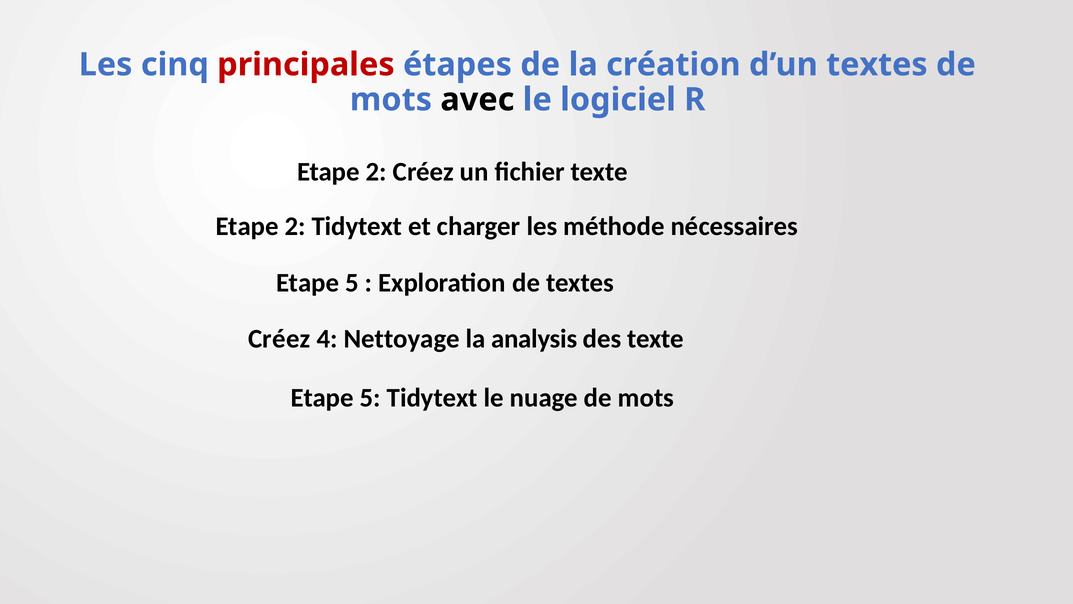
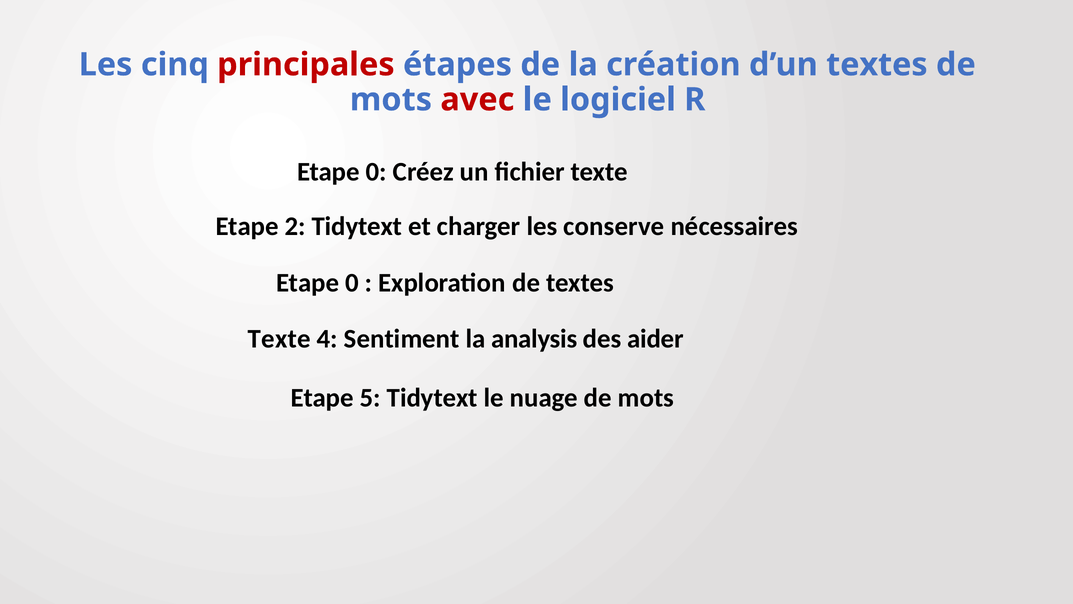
avec colour: black -> red (477, 100)
2: 2 -> 0 (376, 172)
méthode: méthode -> conserve (614, 226)
5: 5 -> 0 (352, 283)
Créez: Créez -> Texte (279, 339)
Nettoyage: Nettoyage -> Sentiment (402, 339)
des texte: texte -> aider (655, 339)
